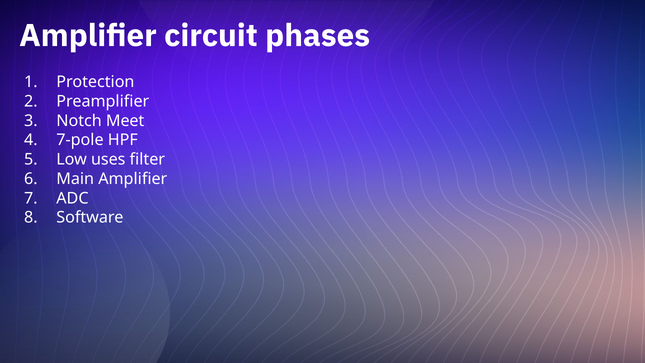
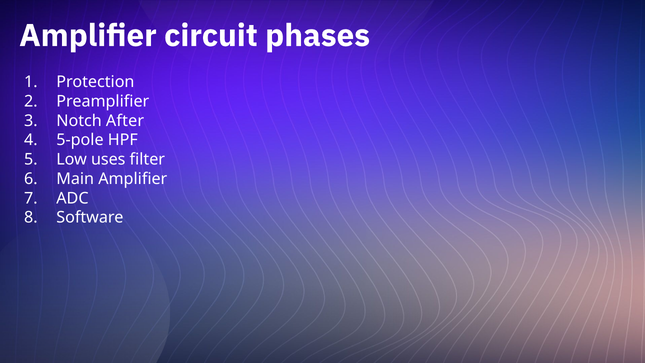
Meet: Meet -> After (125, 121)
7-pole: 7-pole -> 5-pole (80, 140)
